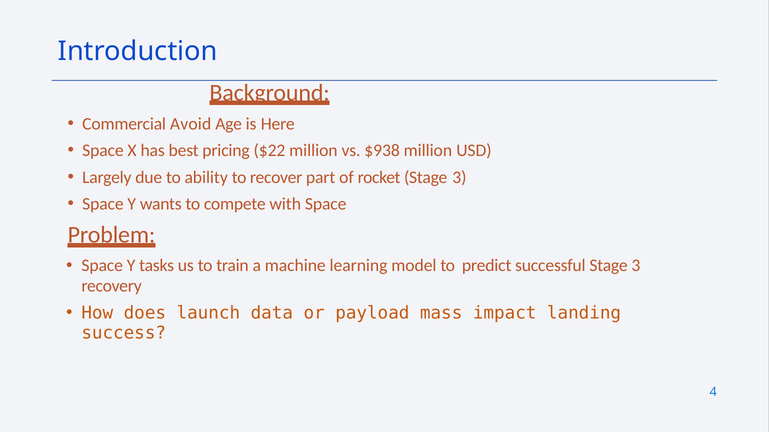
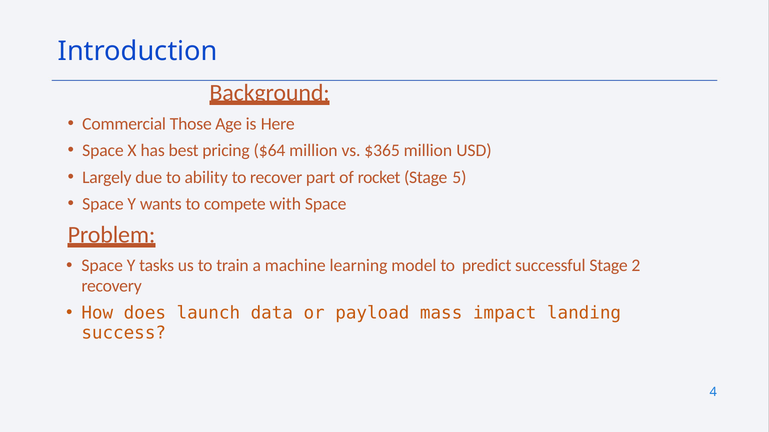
Avoid: Avoid -> Those (191, 124)
$22: $22 -> $64 (269, 151)
$938: $938 -> $365 (382, 151)
rocket Stage 3: 3 -> 5 (459, 177)
successful Stage 3: 3 -> 2 (636, 266)
